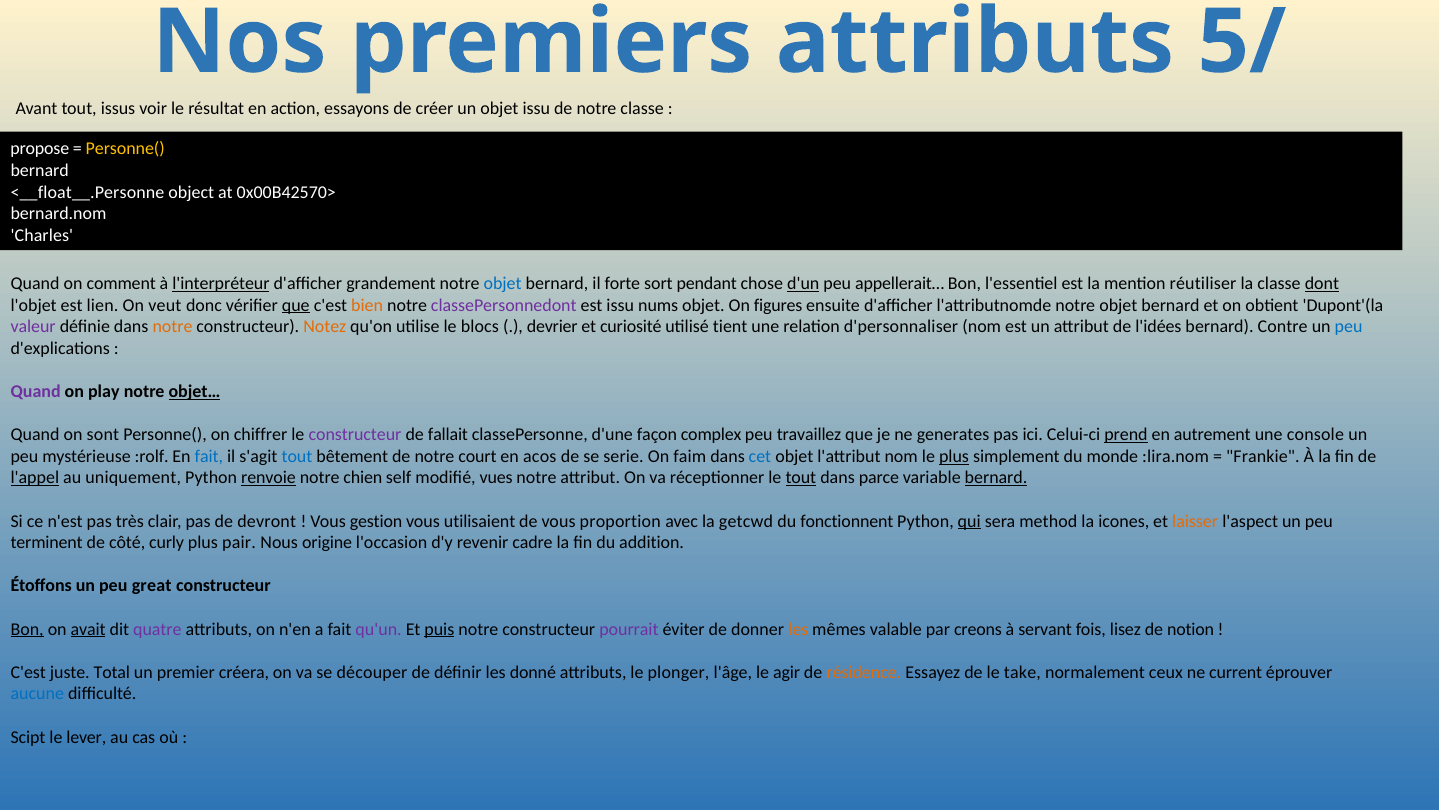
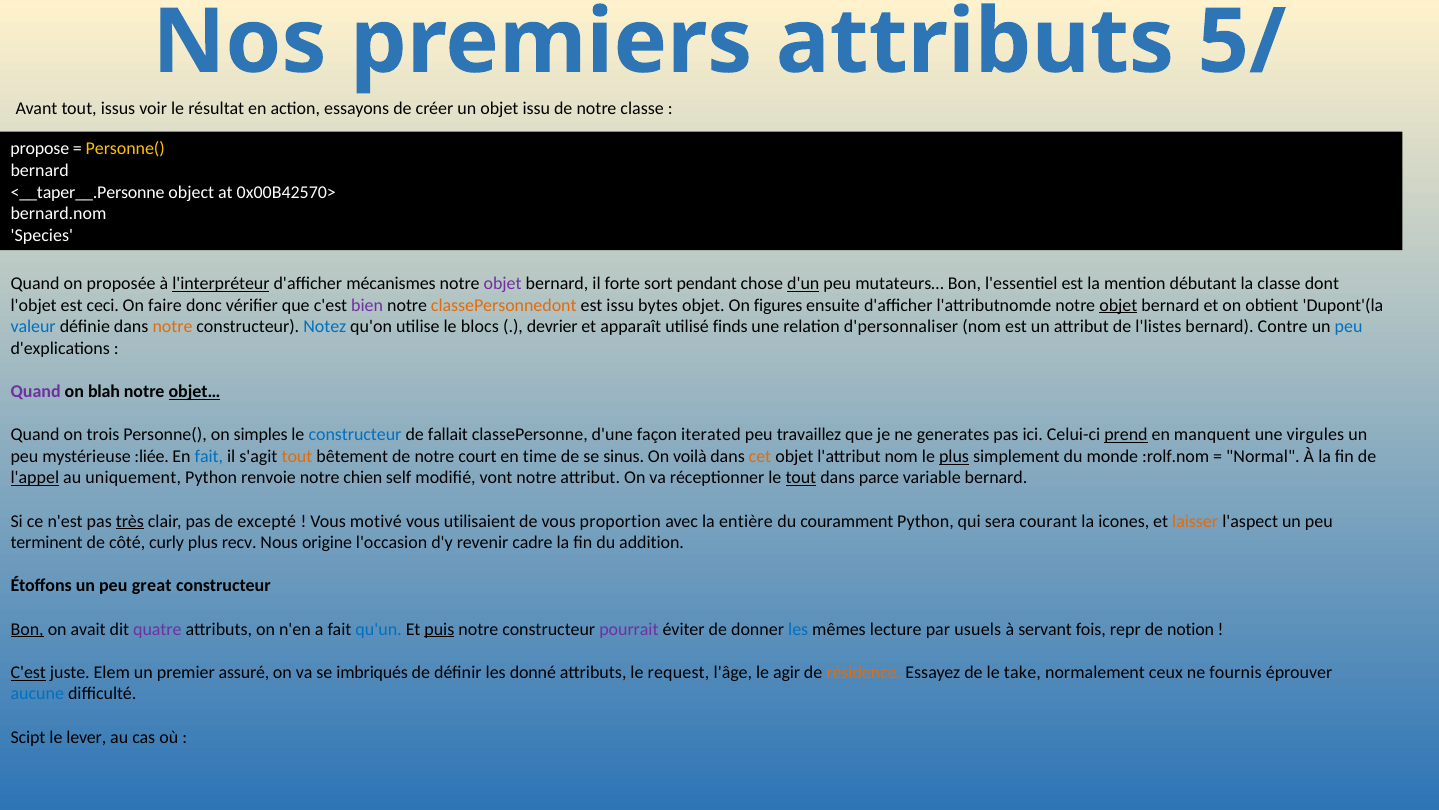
<__float__.Personne: <__float__.Personne -> <__taper__.Personne (88, 192)
Charles: Charles -> Species (42, 235)
comment: comment -> proposée (121, 283)
grandement: grandement -> mécanismes (391, 283)
objet colour: blue -> purple (503, 283)
appellerait…: appellerait… -> mutateurs… (900, 283)
réutiliser: réutiliser -> débutant (1203, 283)
dont underline: present -> none (1322, 283)
lien: lien -> ceci (103, 305)
veut: veut -> faire (165, 305)
que underline: present -> none (296, 305)
bien colour: orange -> purple (367, 305)
classePersonnedont colour: purple -> orange (504, 305)
nums: nums -> bytes (658, 305)
objet underline: none -> present (1118, 305)
valeur colour: purple -> blue (33, 327)
Notez colour: orange -> blue (325, 327)
curiosité: curiosité -> apparaît (631, 327)
tient: tient -> finds (730, 327)
l'idées: l'idées -> l'listes (1158, 327)
play: play -> blah (104, 391)
sont: sont -> trois (103, 435)
chiffrer: chiffrer -> simples (261, 435)
constructeur colour: purple -> blue (355, 435)
complex: complex -> iterated (711, 435)
autrement: autrement -> manquent (1212, 435)
console: console -> virgules (1315, 435)
:rolf: :rolf -> :liée (152, 456)
tout colour: blue -> orange (297, 456)
acos: acos -> time (540, 456)
serie: serie -> sinus (624, 456)
faim: faim -> voilà (690, 456)
cet colour: blue -> orange (760, 456)
:lira.nom: :lira.nom -> :rolf.nom (1176, 456)
Frankie: Frankie -> Normal (1263, 456)
renvoie underline: present -> none (268, 478)
vues: vues -> vont (496, 478)
bernard underline: present -> none (996, 478)
très underline: none -> present (130, 521)
devront: devront -> excepté (267, 521)
gestion: gestion -> motivé (376, 521)
getcwd: getcwd -> entière (746, 521)
fonctionnent: fonctionnent -> couramment (847, 521)
qui underline: present -> none (969, 521)
method: method -> courant (1048, 521)
pair: pair -> recv (239, 542)
avait underline: present -> none (88, 629)
qu'un colour: purple -> blue (379, 629)
les colour: orange -> blue (798, 629)
valable: valable -> lecture (896, 629)
creons: creons -> usuels (978, 629)
lisez: lisez -> repr (1125, 629)
C'est underline: none -> present (28, 672)
Total: Total -> Elem (112, 672)
créera: créera -> assuré (244, 672)
découper: découper -> imbriqués (372, 672)
plonger: plonger -> request (679, 672)
current: current -> fournis (1235, 672)
